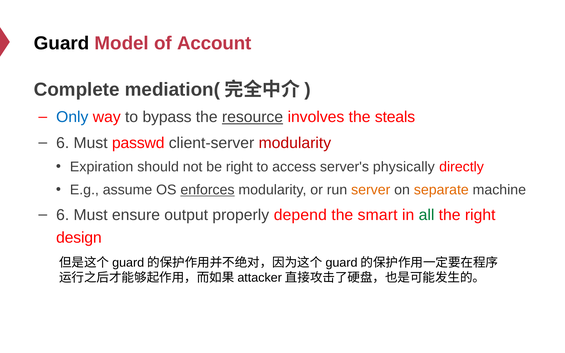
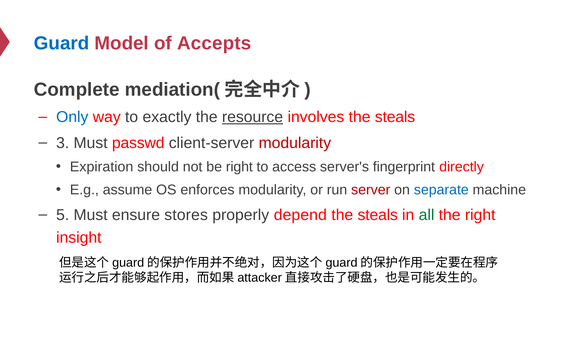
Guard colour: black -> blue (62, 43)
Account: Account -> Accepts (214, 43)
bypass: bypass -> exactly (167, 117)
6: 6 -> 3 (63, 143)
physically: physically -> fingerprint (404, 167)
enforces underline: present -> none (207, 190)
server colour: orange -> red (371, 190)
separate colour: orange -> blue (441, 190)
6: 6 -> 5 (63, 215)
output: output -> stores (186, 215)
smart: smart -> steals (378, 215)
design: design -> insight (79, 238)
